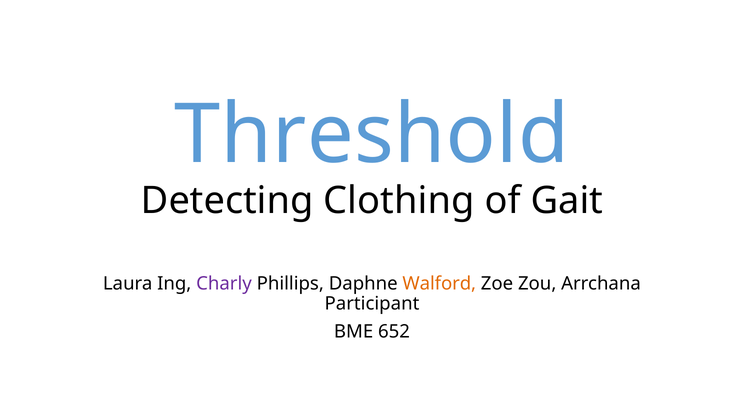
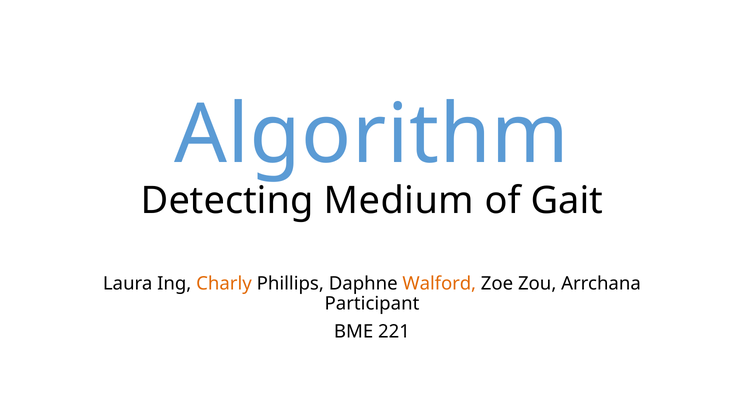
Threshold: Threshold -> Algorithm (372, 135)
Clothing: Clothing -> Medium (399, 201)
Charly colour: purple -> orange (224, 284)
652: 652 -> 221 (394, 332)
